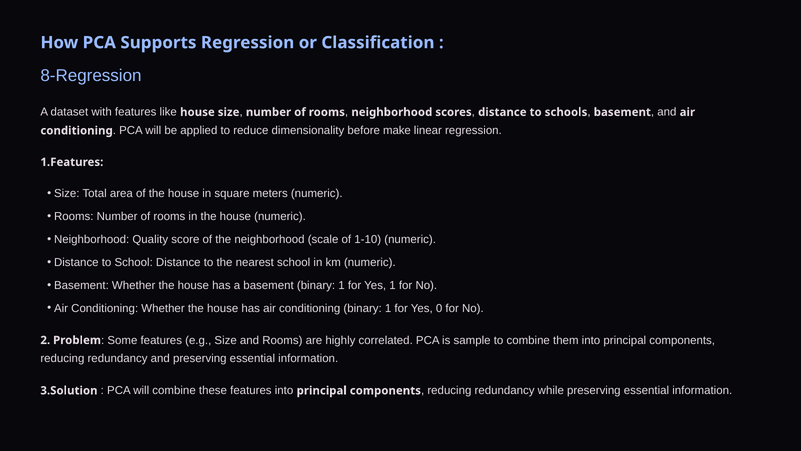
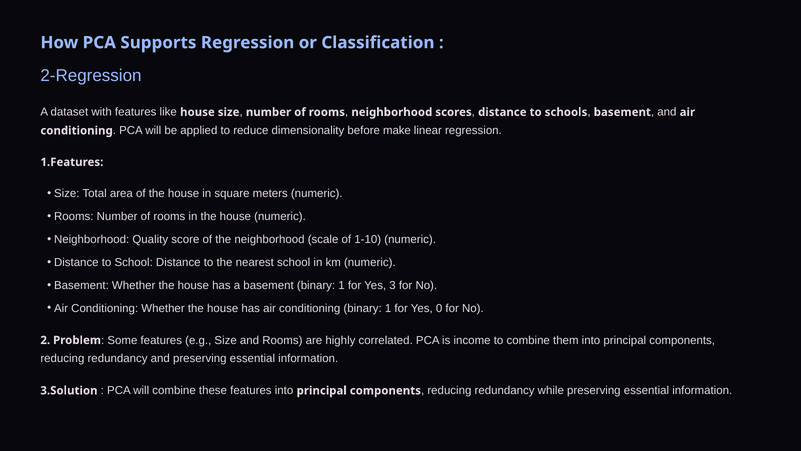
8-Regression: 8-Regression -> 2-Regression (91, 76)
Yes 1: 1 -> 3 (393, 285)
sample: sample -> income (472, 340)
